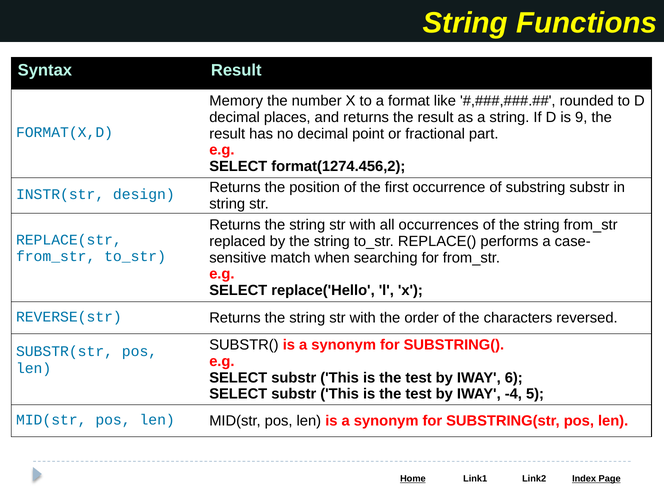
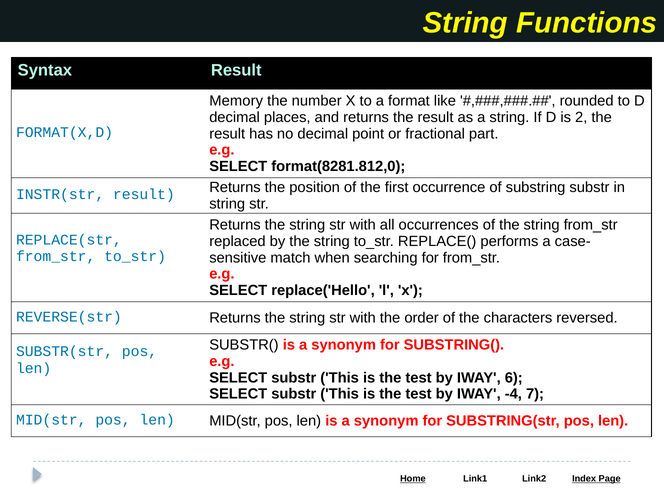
9: 9 -> 2 (581, 117)
format(1274.456,2: format(1274.456,2 -> format(8281.812,0 (338, 167)
INSTR(str design: design -> result (144, 195)
5: 5 -> 7 (535, 394)
